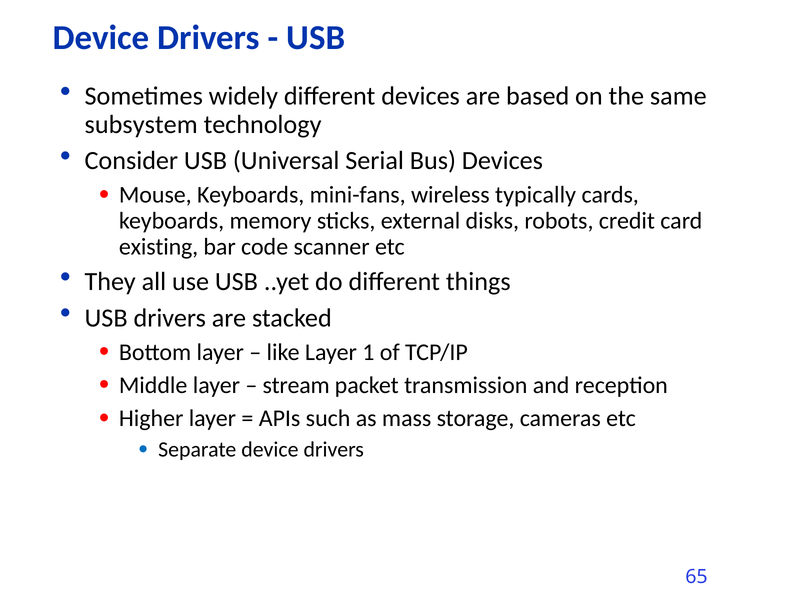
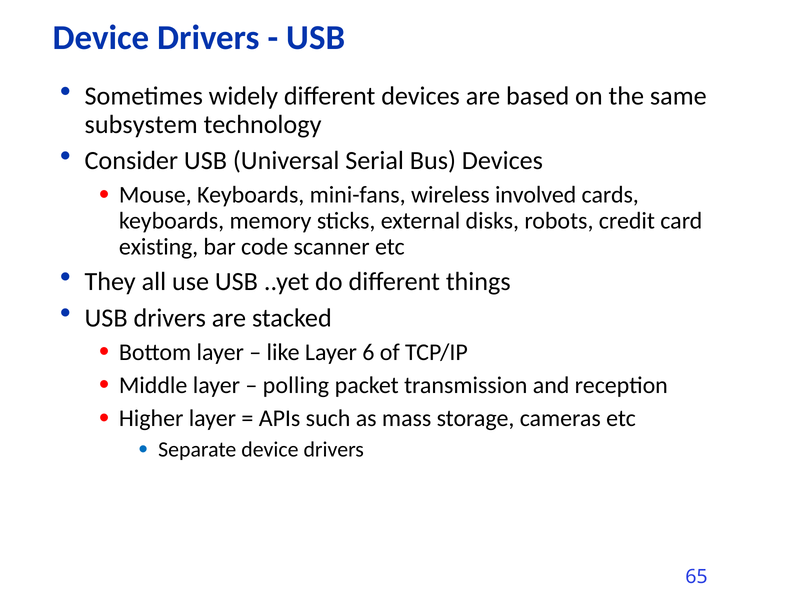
typically: typically -> involved (536, 195)
1: 1 -> 6 (368, 352)
stream: stream -> polling (296, 385)
